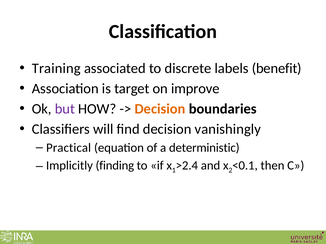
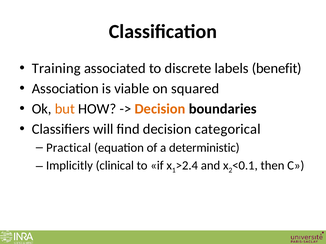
target: target -> viable (132, 89)
improve: improve -> squared (195, 89)
but colour: purple -> orange (65, 109)
vanishingly: vanishingly -> categorical (228, 129)
finding: finding -> clinical (115, 166)
